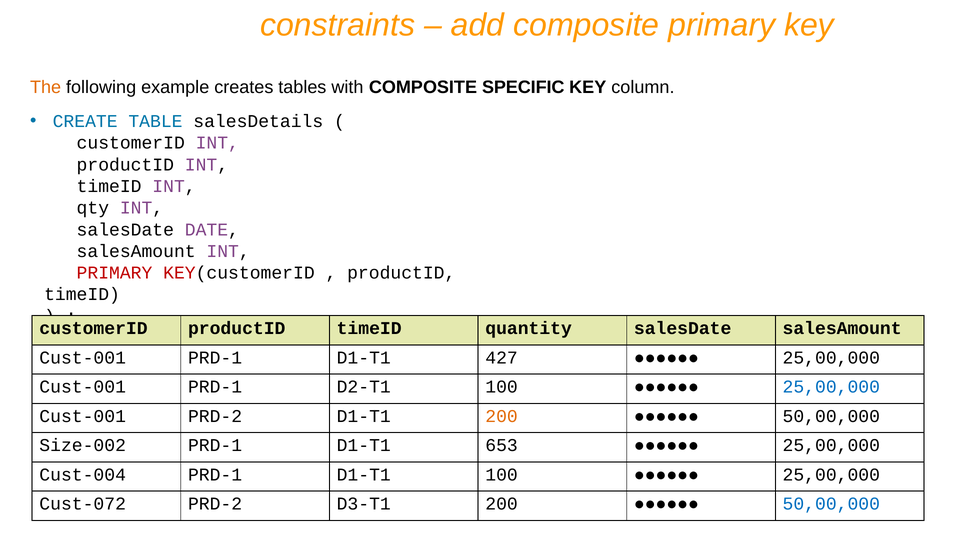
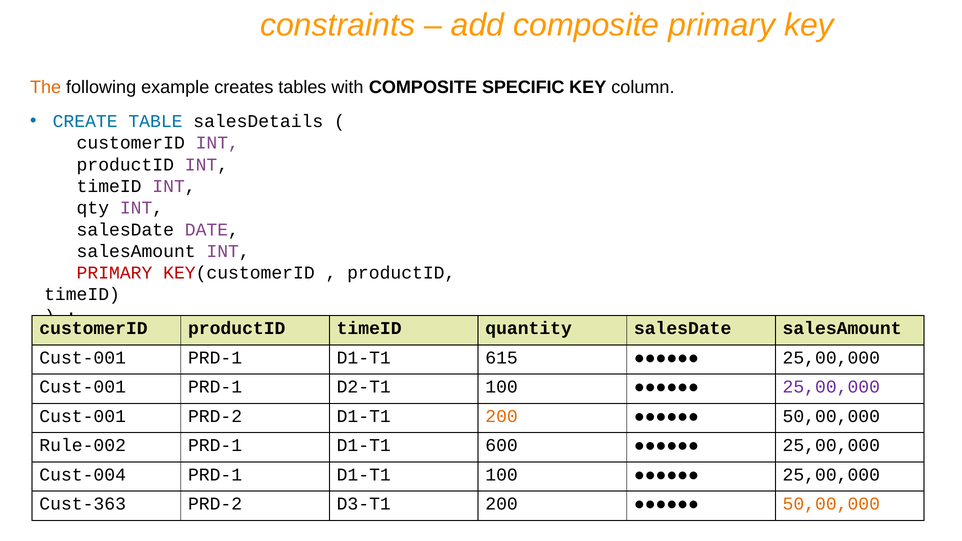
427: 427 -> 615 (502, 358)
25,00,000 colour: blue -> purple (831, 387)
Size-002: Size-002 -> Rule-002 (83, 445)
653: 653 -> 600 (502, 445)
Cust-072: Cust-072 -> Cust-363 (83, 504)
50,00,000 colour: blue -> orange (831, 504)
